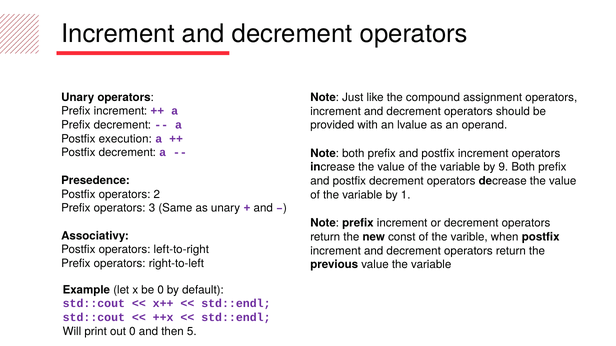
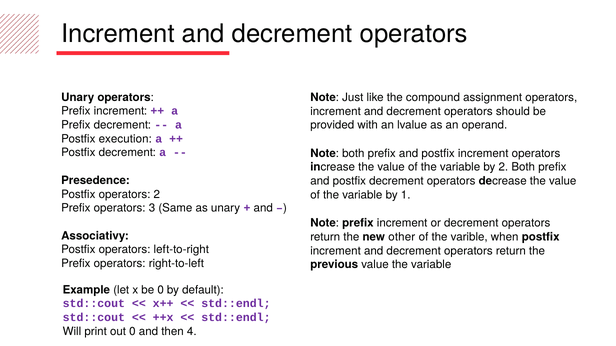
by 9: 9 -> 2 (503, 167)
const: const -> other (402, 237)
5: 5 -> 4 (192, 332)
